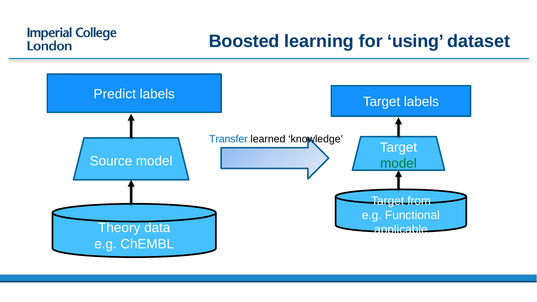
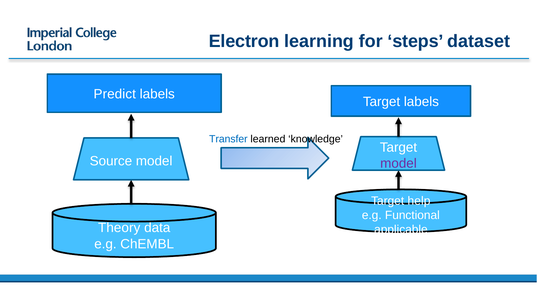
Boosted: Boosted -> Electron (244, 41)
using: using -> steps (416, 41)
model colour: green -> purple (398, 163)
from: from -> help (419, 201)
